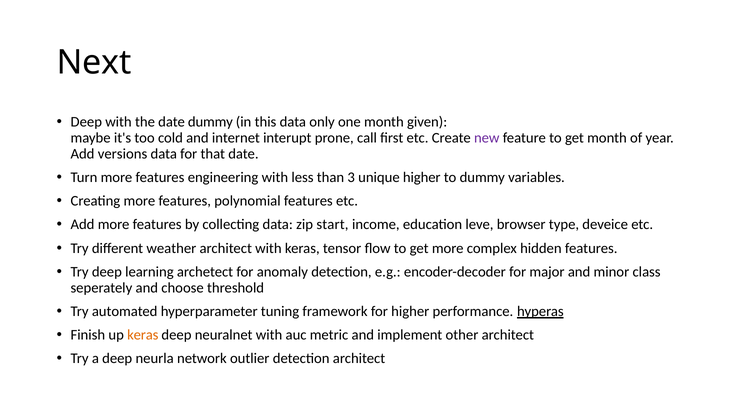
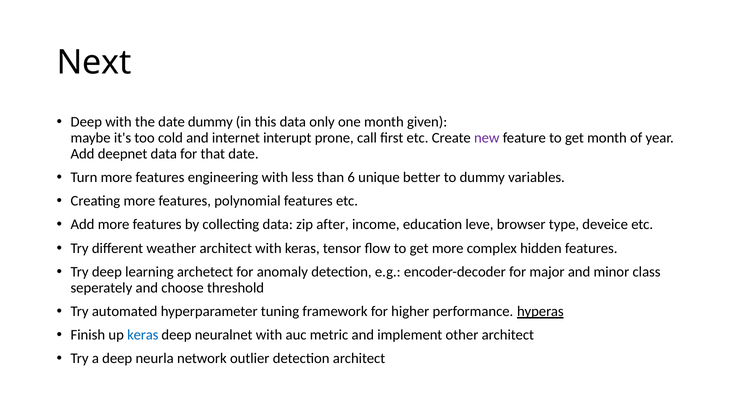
versions: versions -> deepnet (123, 154)
3: 3 -> 6 (351, 177)
unique higher: higher -> better (422, 177)
start: start -> after (333, 225)
keras colour: orange -> blue (143, 335)
